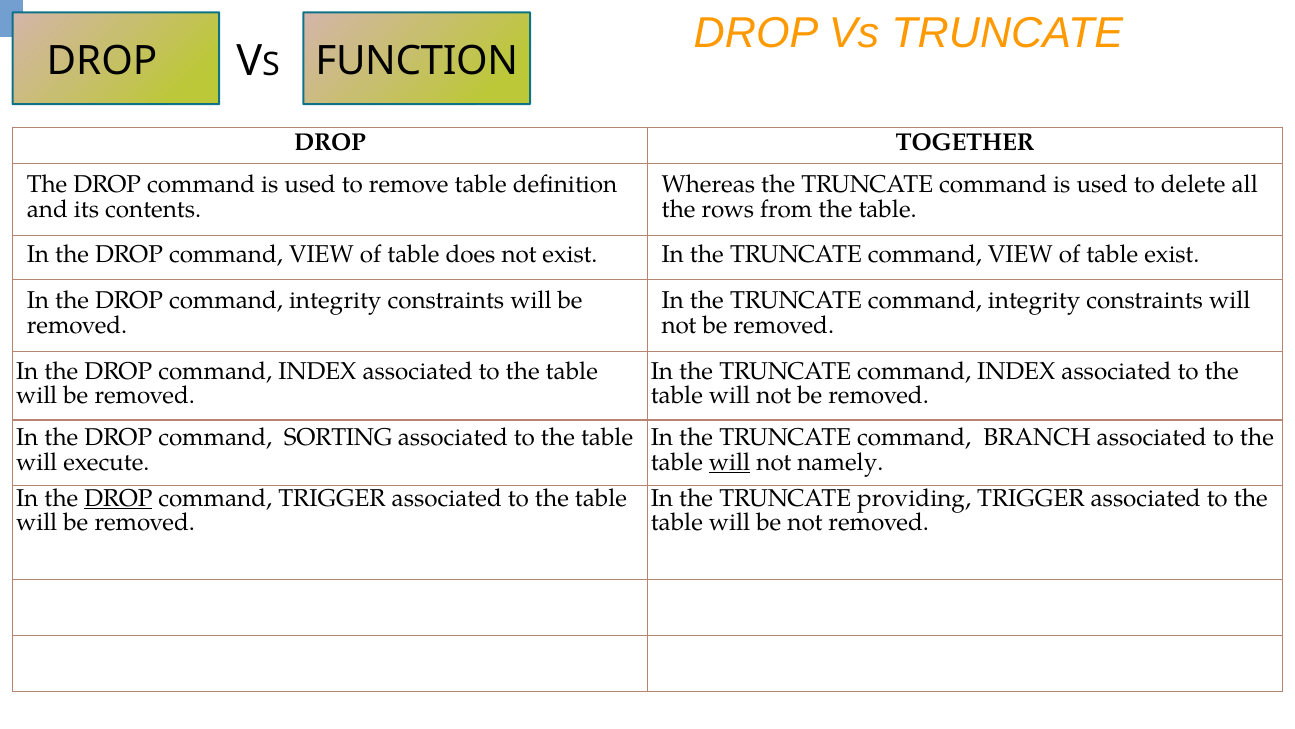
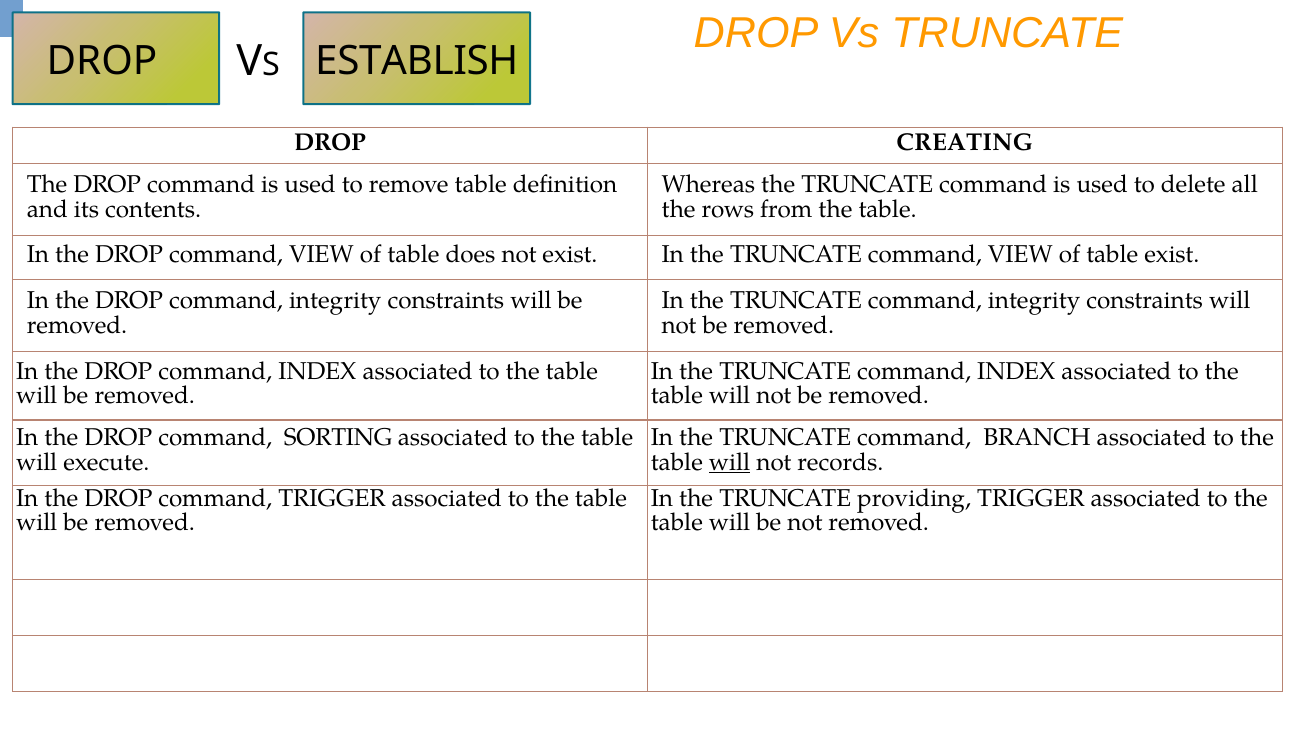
FUNCTION: FUNCTION -> ESTABLISH (417, 61)
TOGETHER: TOGETHER -> CREATING (965, 143)
namely: namely -> records (840, 462)
DROP underline: present -> none (118, 498)
